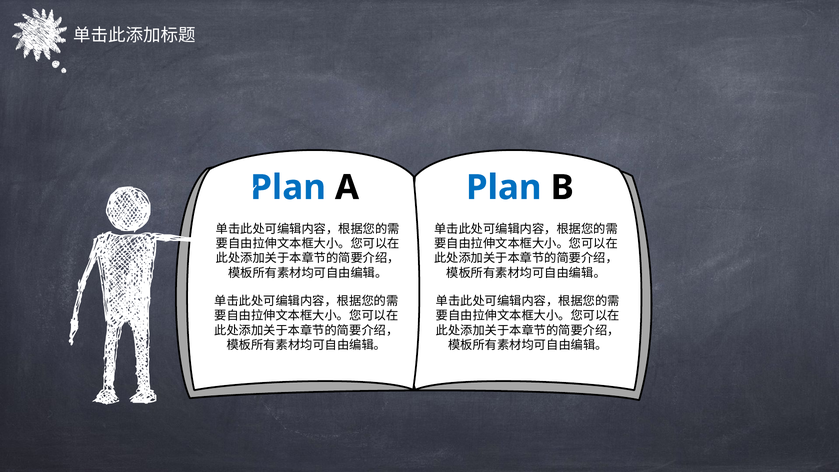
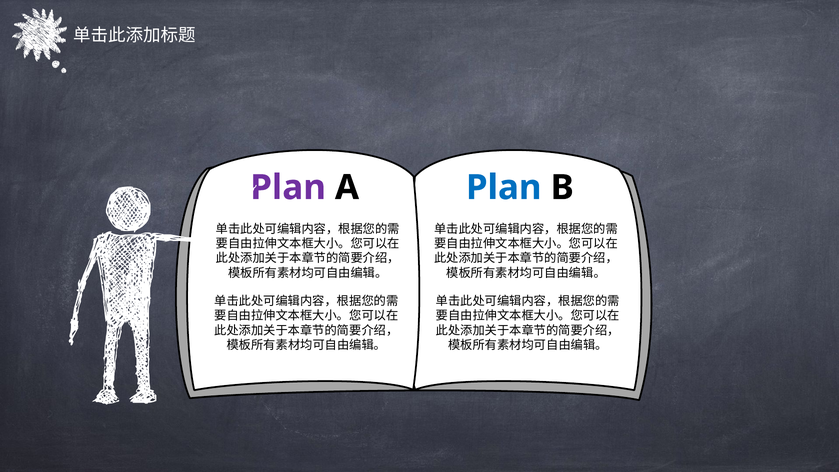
Plan colour: blue -> purple (288, 188)
